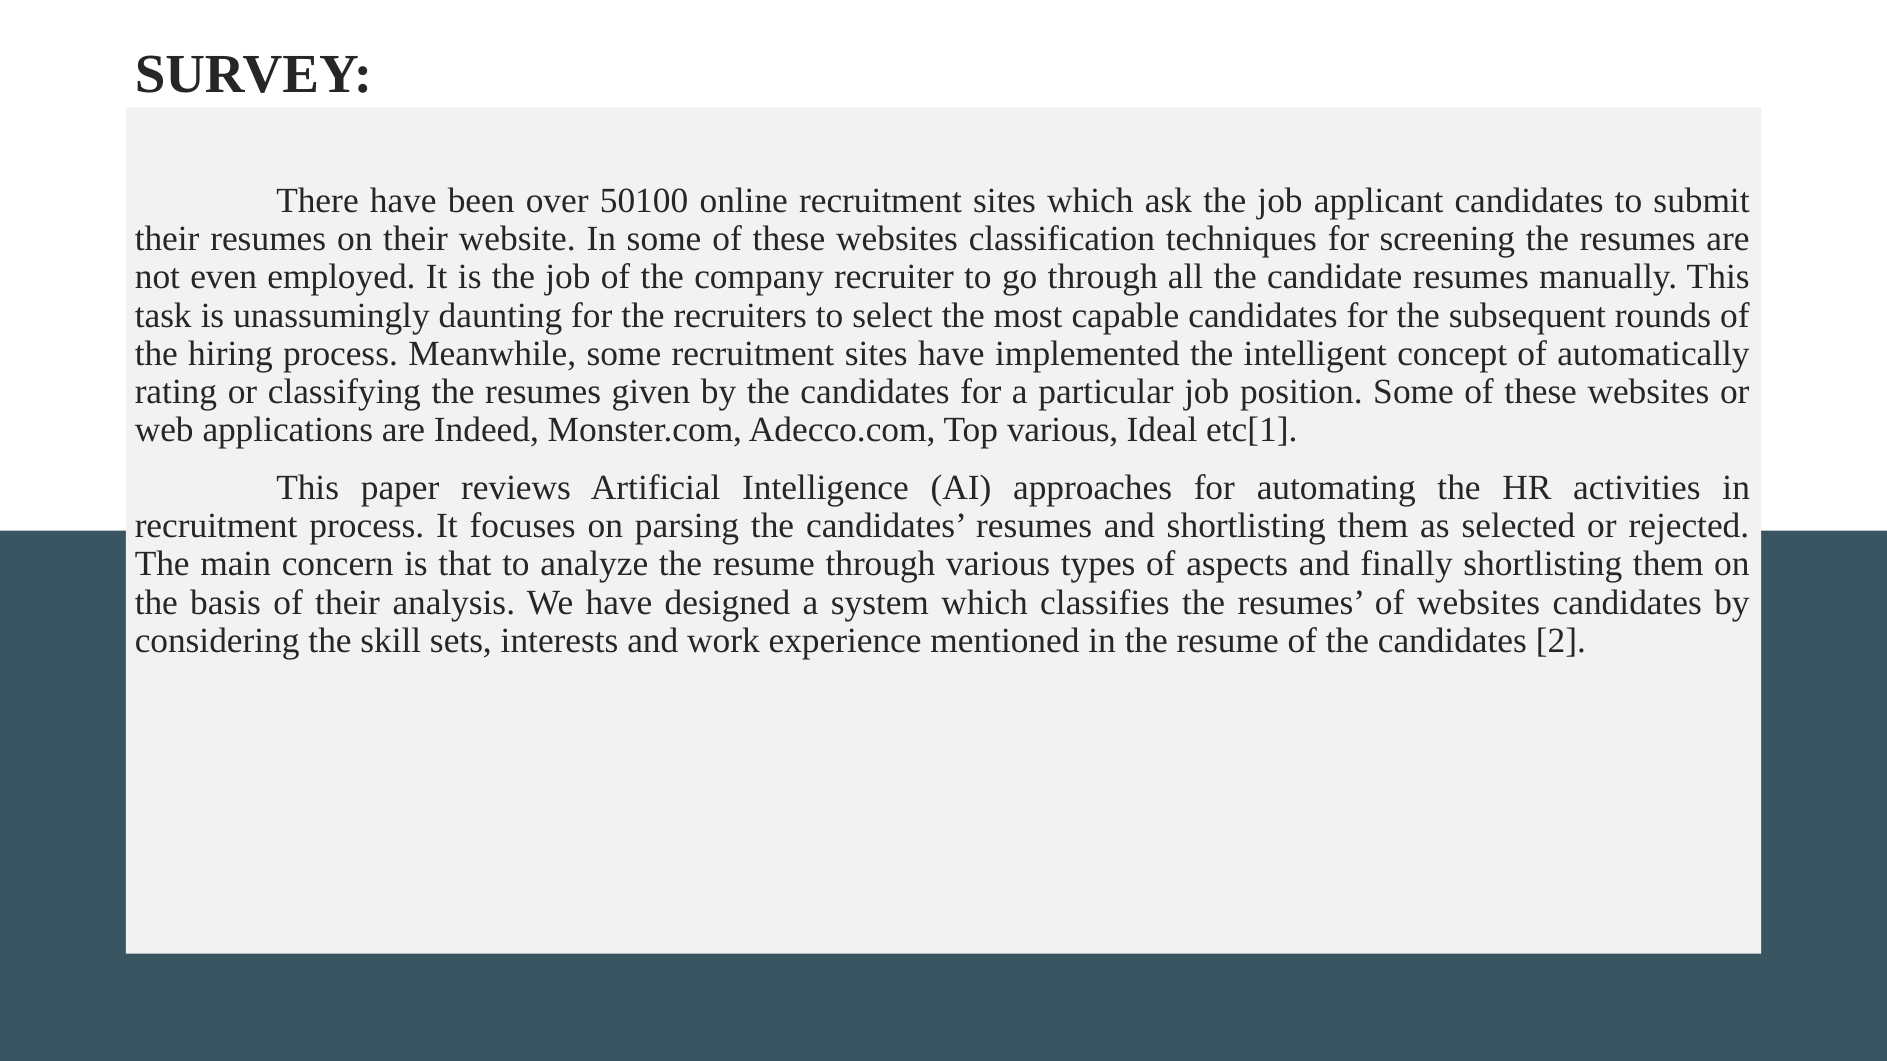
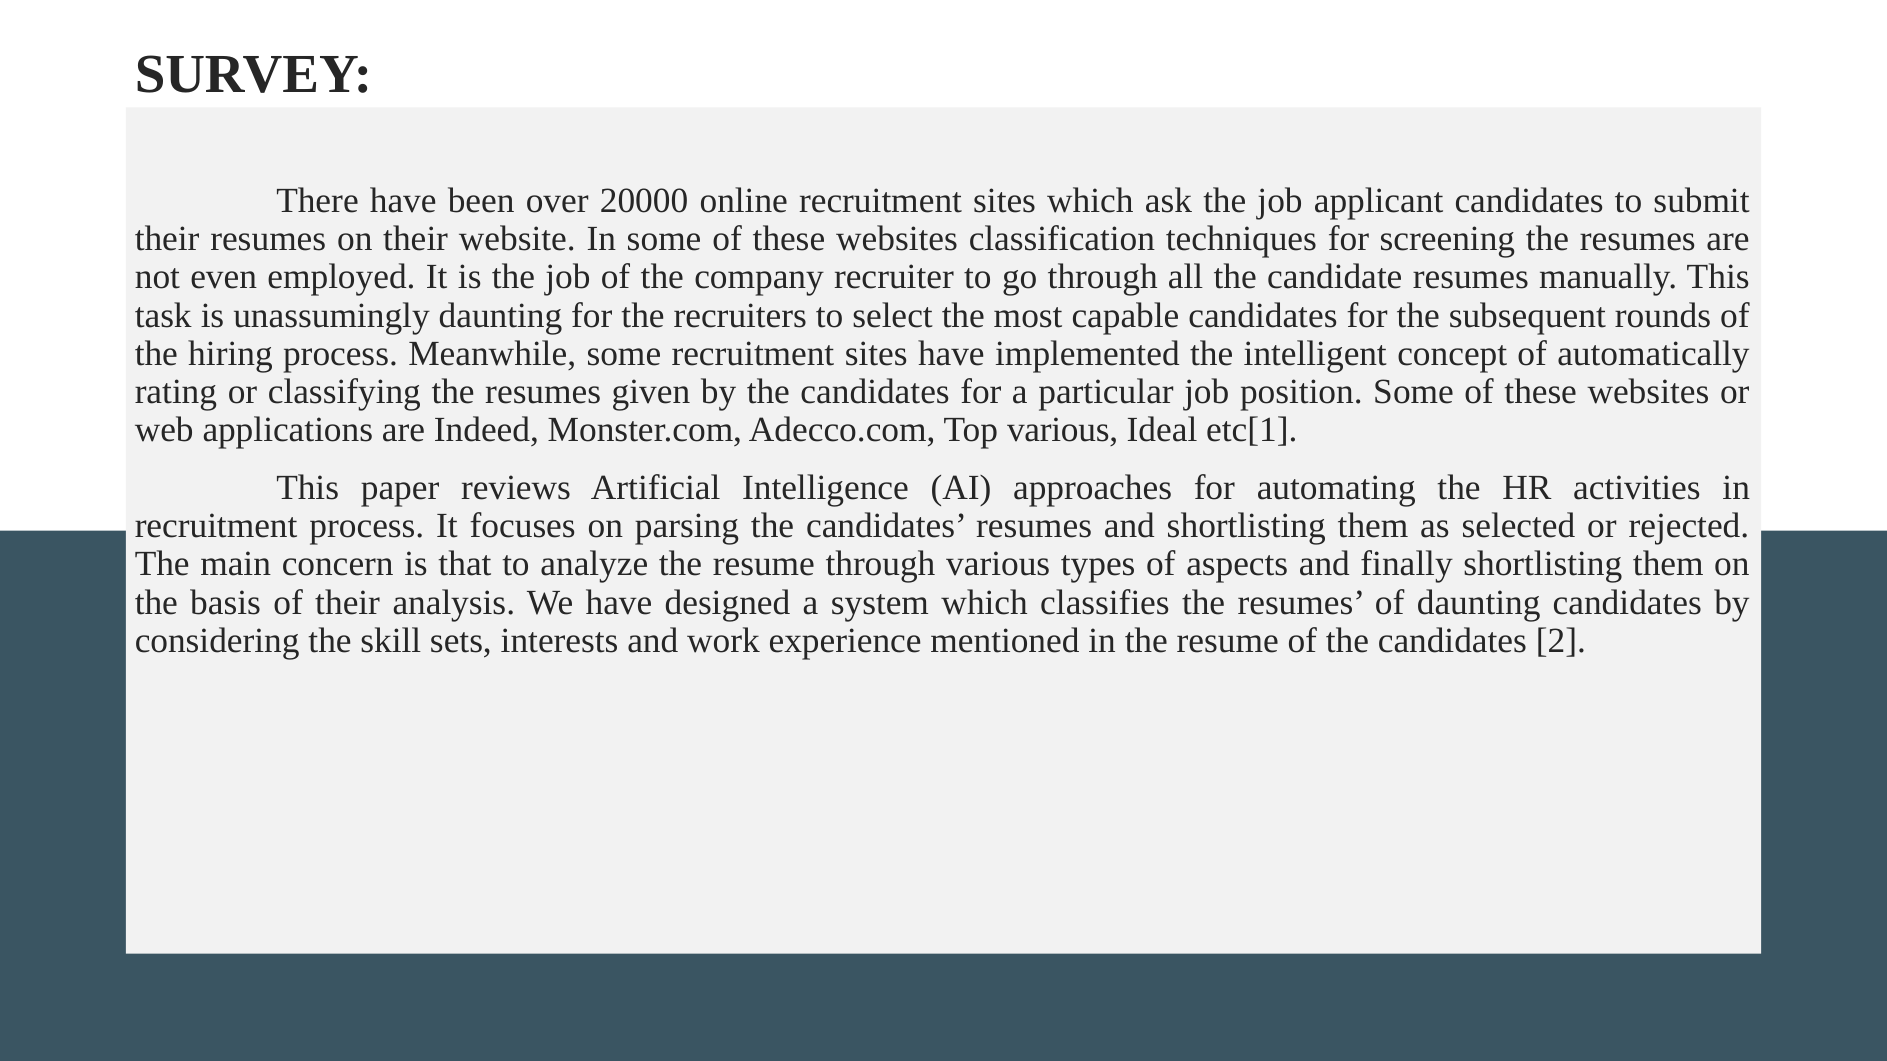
50100: 50100 -> 20000 (644, 201)
of websites: websites -> daunting (1479, 603)
